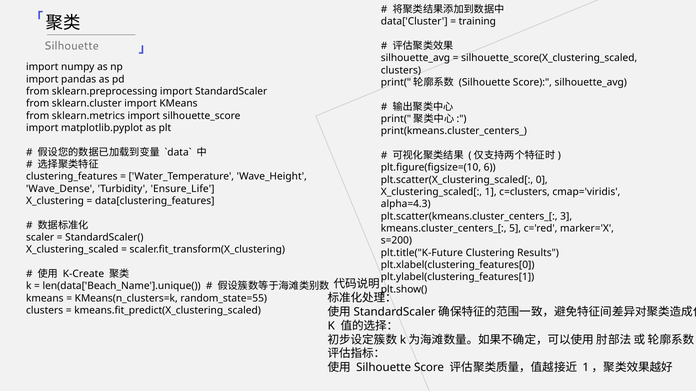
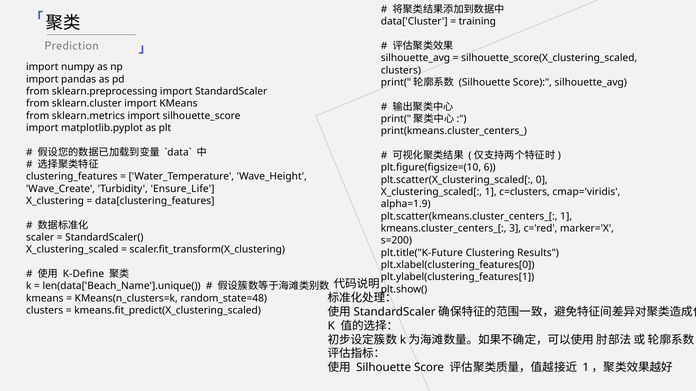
Silhouette: Silhouette -> Prediction (71, 46)
Wave_Dense: Wave_Dense -> Wave_Create (61, 189)
alpha=4.3: alpha=4.3 -> alpha=1.9 (406, 204)
plt.scatter(kmeans.cluster_centers_[ 3: 3 -> 1 (566, 217)
5: 5 -> 3 (515, 229)
K-Create: K-Create -> K-Define (83, 274)
random_state=55: random_state=55 -> random_state=48 (224, 299)
